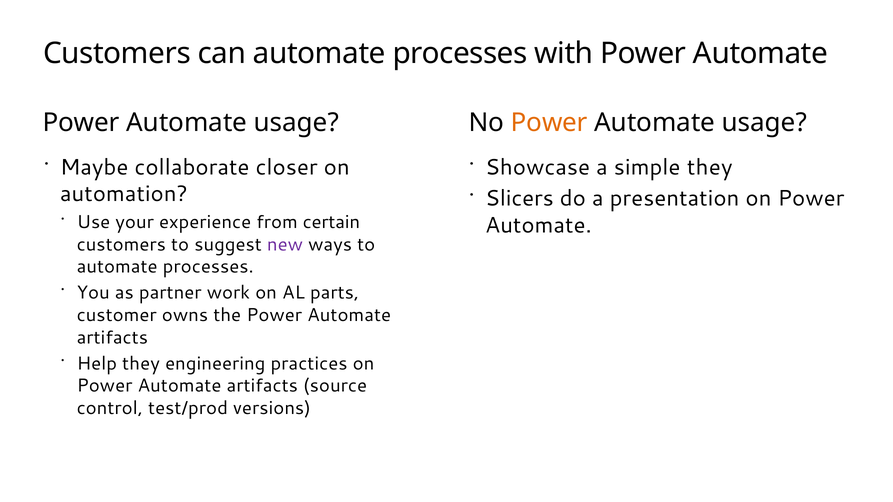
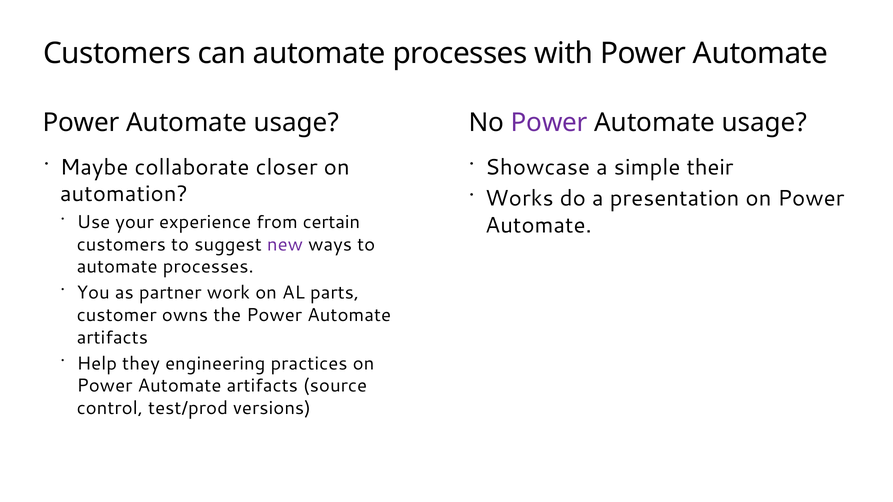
Power colour: orange -> purple (549, 123)
simple they: they -> their (710, 167)
Slicers: Slicers -> Works (519, 199)
